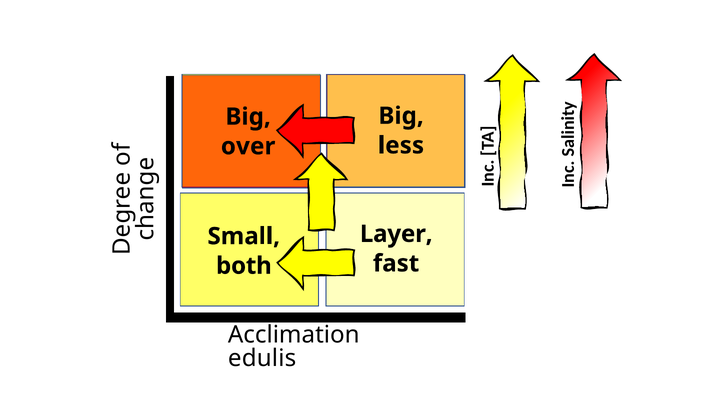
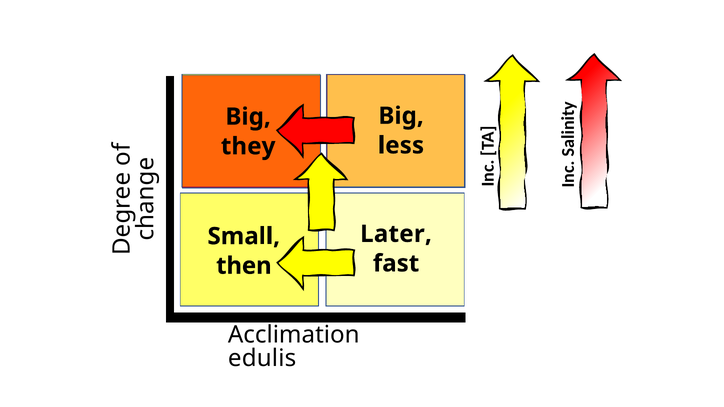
over: over -> they (248, 146)
Layer: Layer -> Later (396, 234)
both: both -> then (244, 266)
